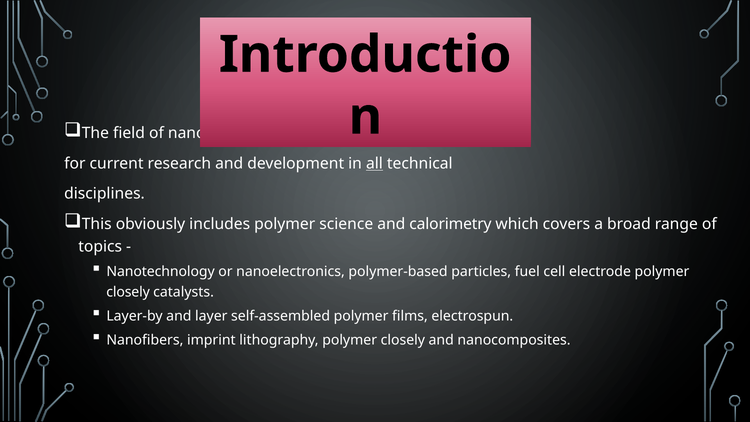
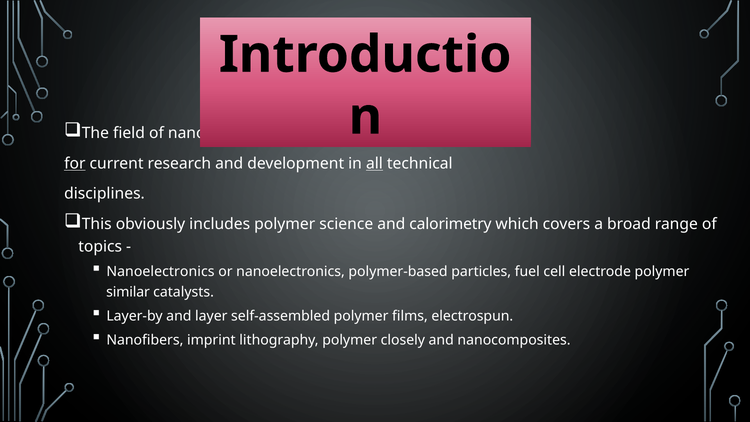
for underline: none -> present (75, 163)
Nanotechnology: Nanotechnology -> Nanoelectronics (160, 272)
closely: closely -> similar (128, 292)
